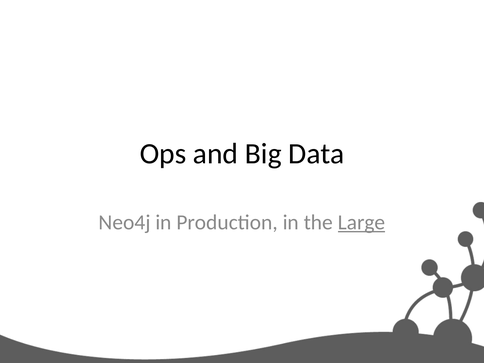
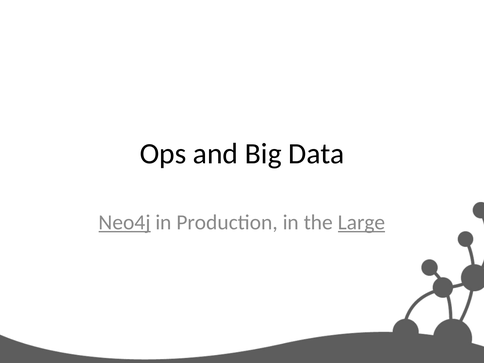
Neo4j underline: none -> present (125, 223)
